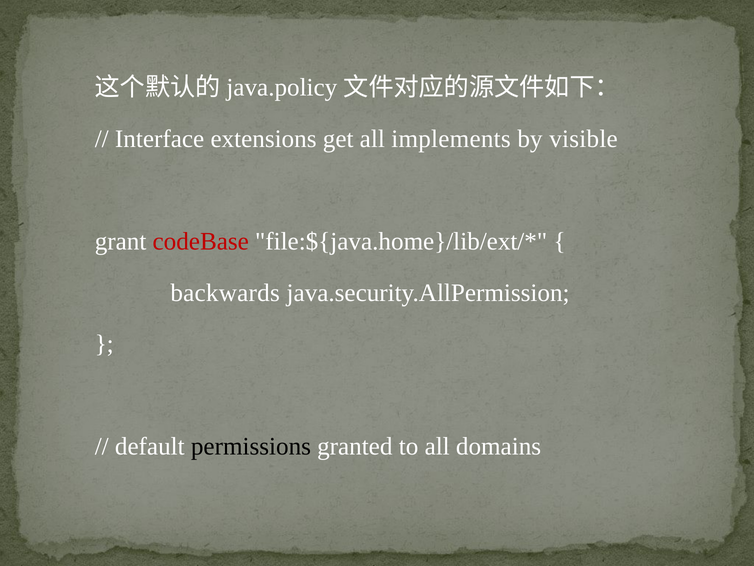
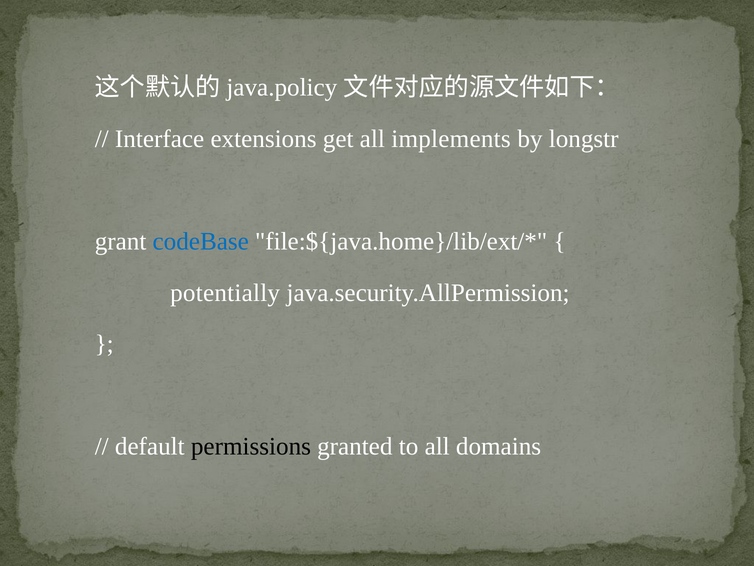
visible: visible -> longstr (584, 139)
codeBase colour: red -> blue (201, 241)
backwards: backwards -> potentially (225, 293)
